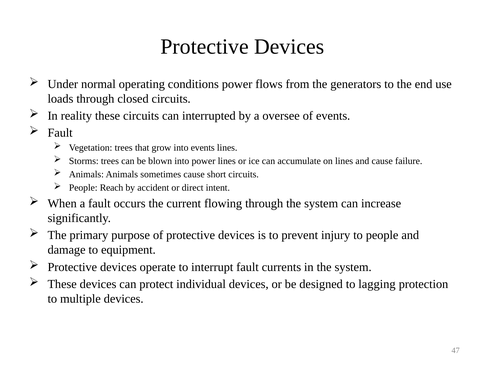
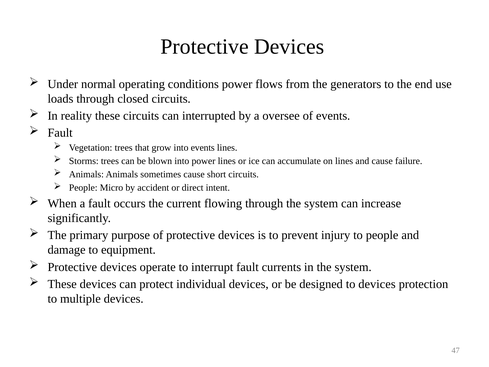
Reach: Reach -> Micro (112, 188)
to lagging: lagging -> devices (377, 284)
